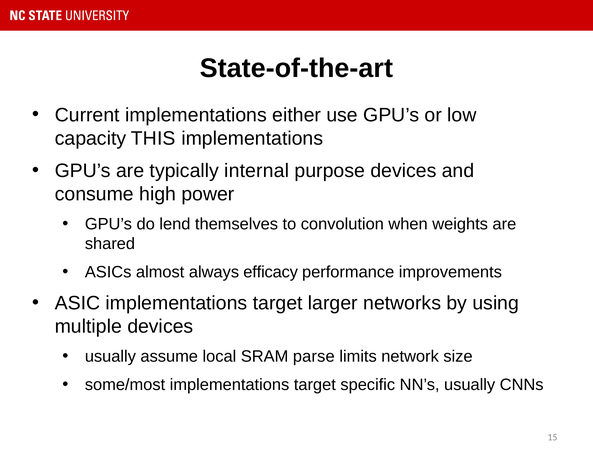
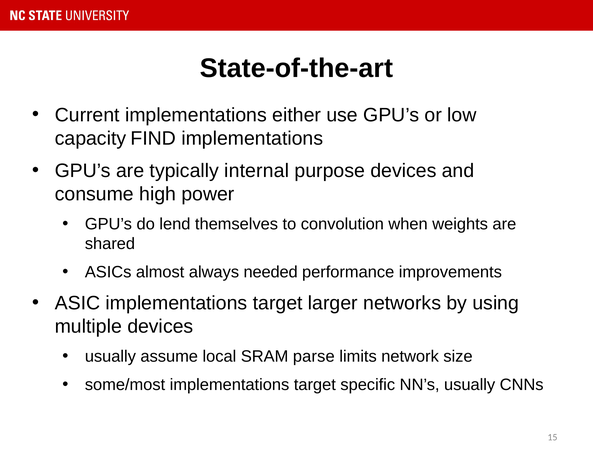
THIS: THIS -> FIND (153, 138)
efficacy: efficacy -> needed (271, 272)
